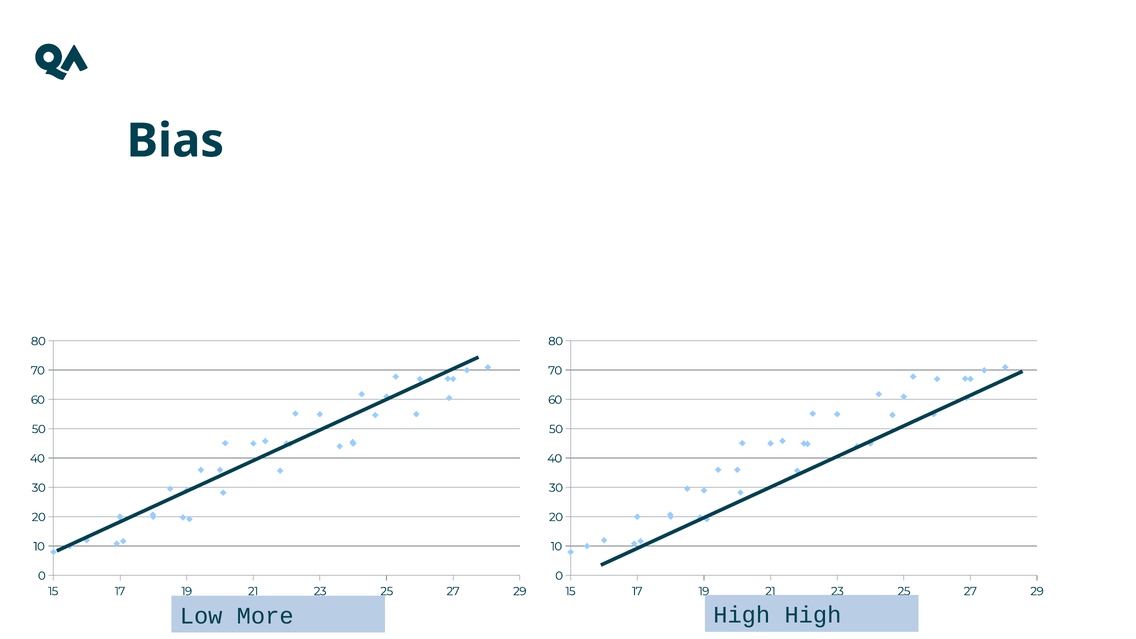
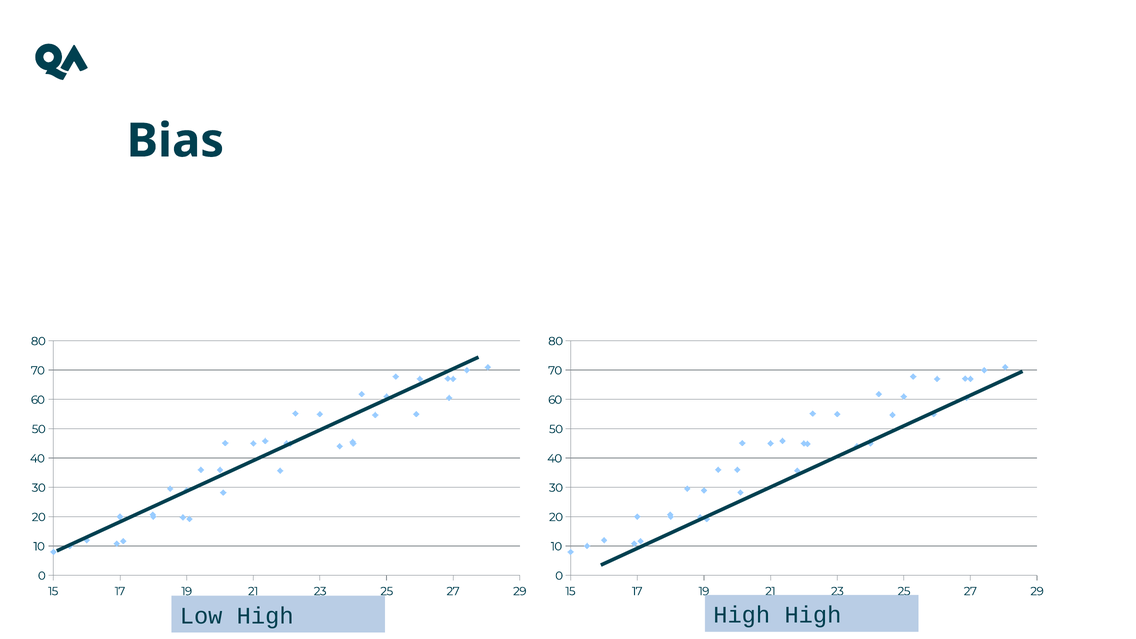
Low More: More -> High (265, 616)
